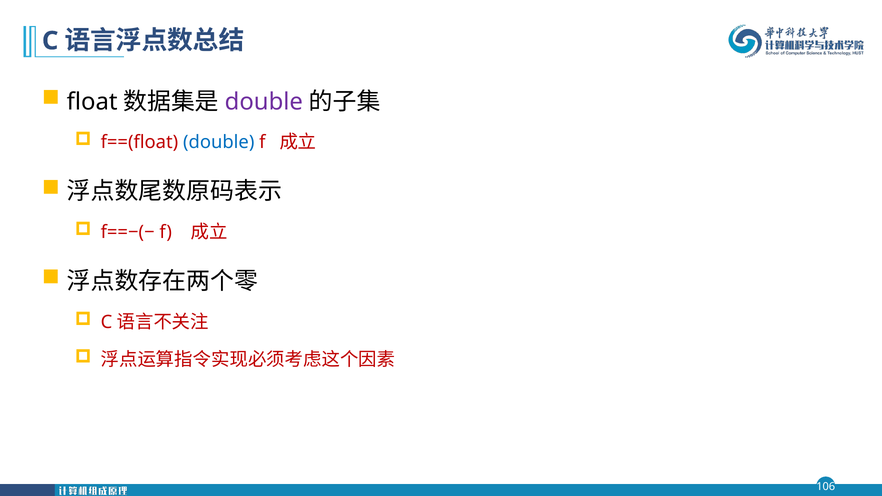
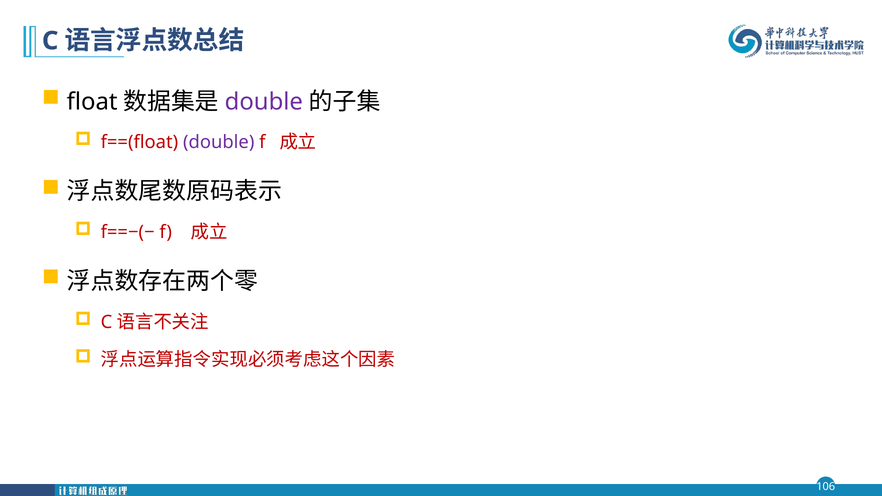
double colour: blue -> purple (219, 142)
